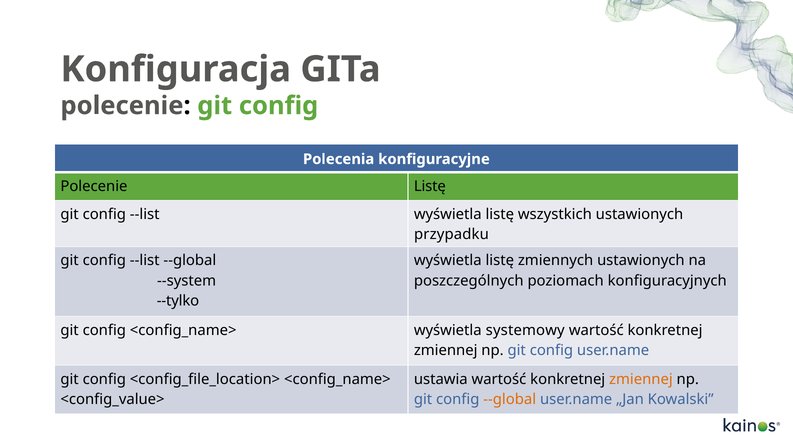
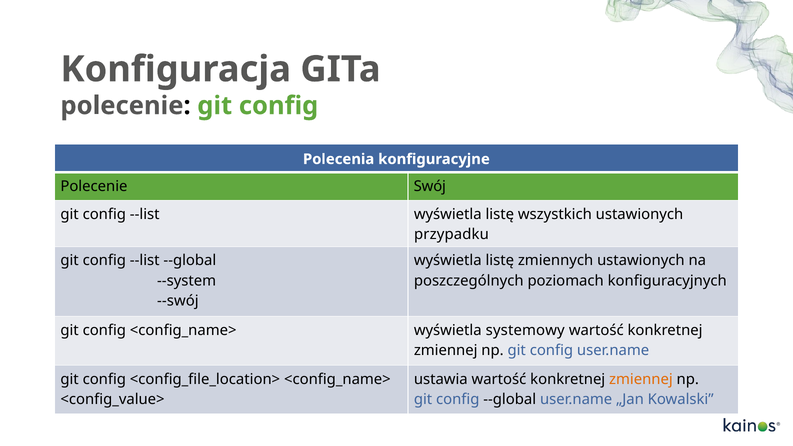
Polecenie Listę: Listę -> Swój (430, 186)
--tylko: --tylko -> --swój (178, 301)
--global colour: orange -> black (510, 399)
